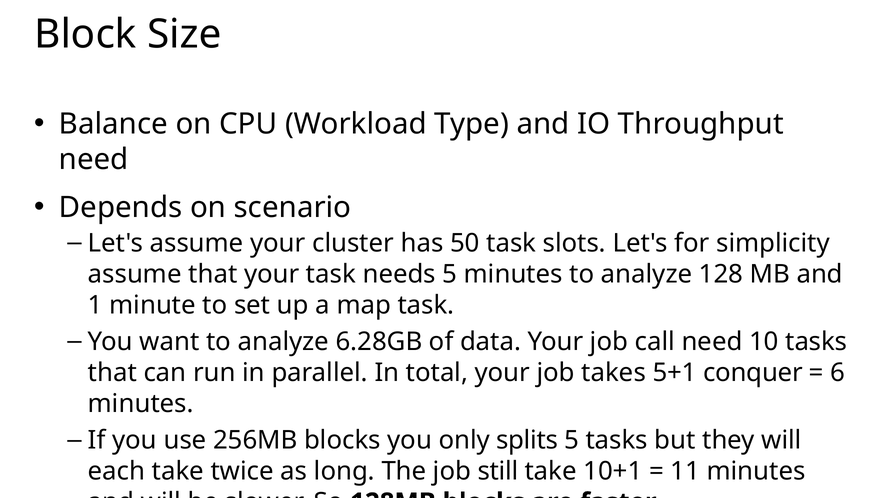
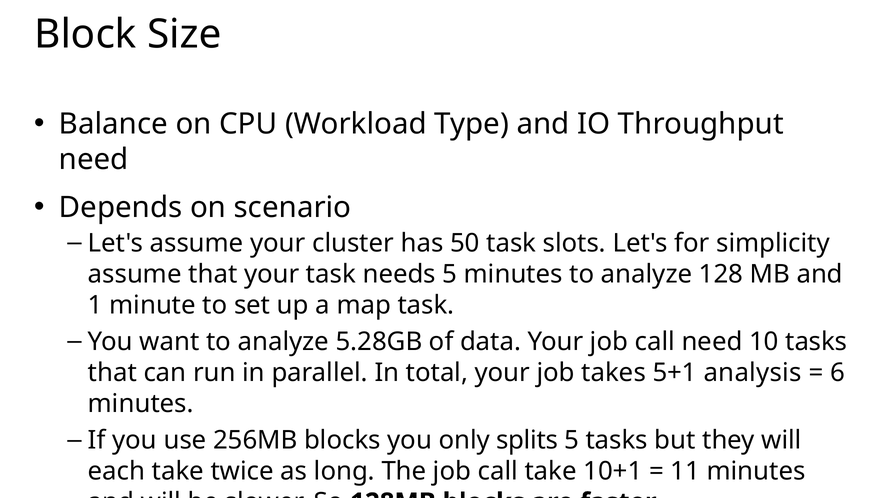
6.28GB: 6.28GB -> 5.28GB (379, 342)
conquer: conquer -> analysis (753, 373)
The job still: still -> call (498, 471)
